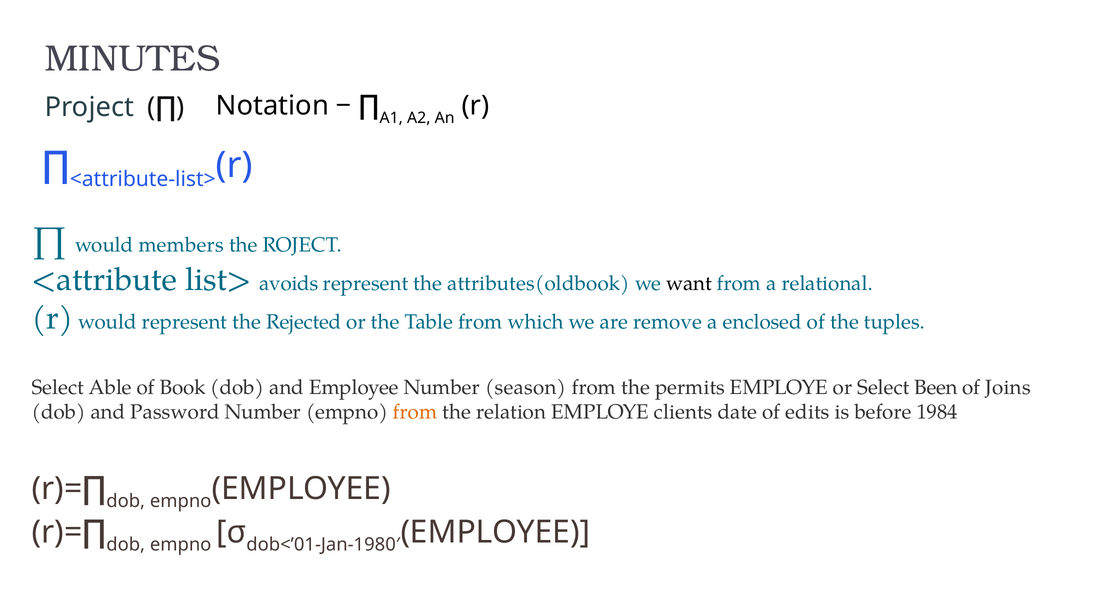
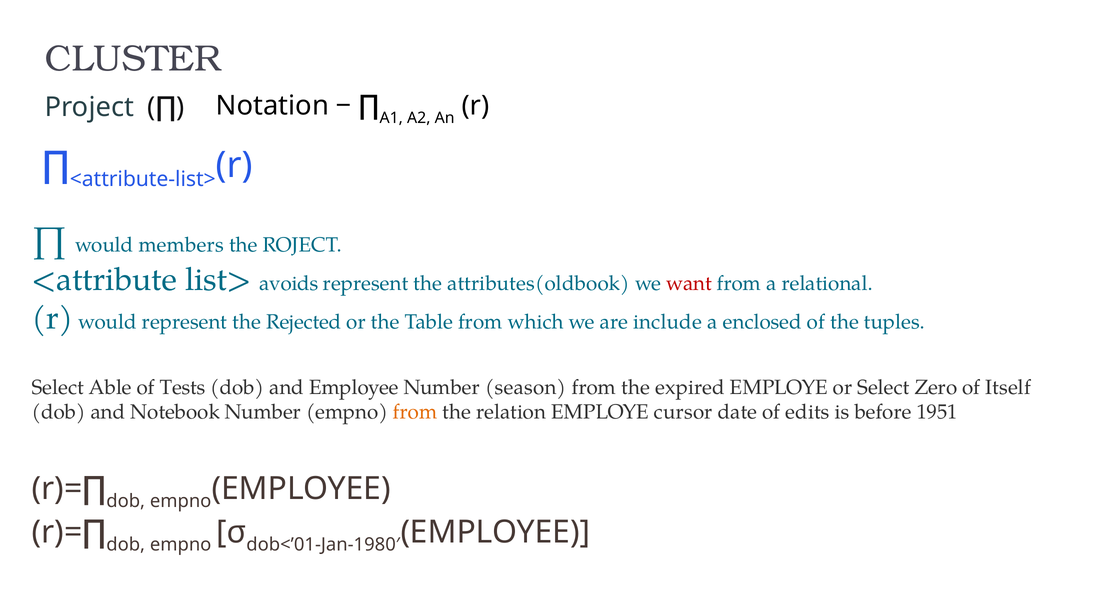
MINUTES: MINUTES -> CLUSTER (133, 59)
want colour: black -> red (689, 283)
remove: remove -> include (668, 322)
Book: Book -> Tests (183, 387)
permits: permits -> expired (690, 387)
Been: Been -> Zero (936, 387)
Joins: Joins -> Itself (1008, 387)
Password: Password -> Notebook (175, 412)
clients: clients -> cursor (683, 412)
1984: 1984 -> 1951 (937, 412)
